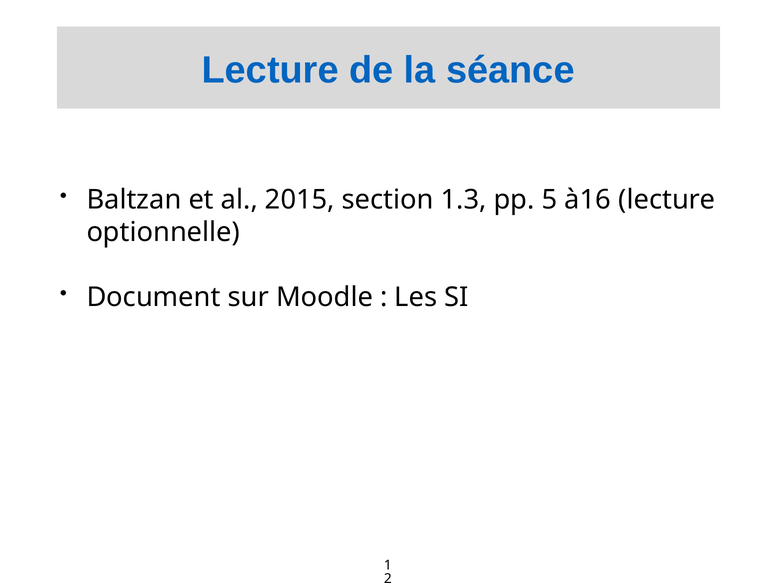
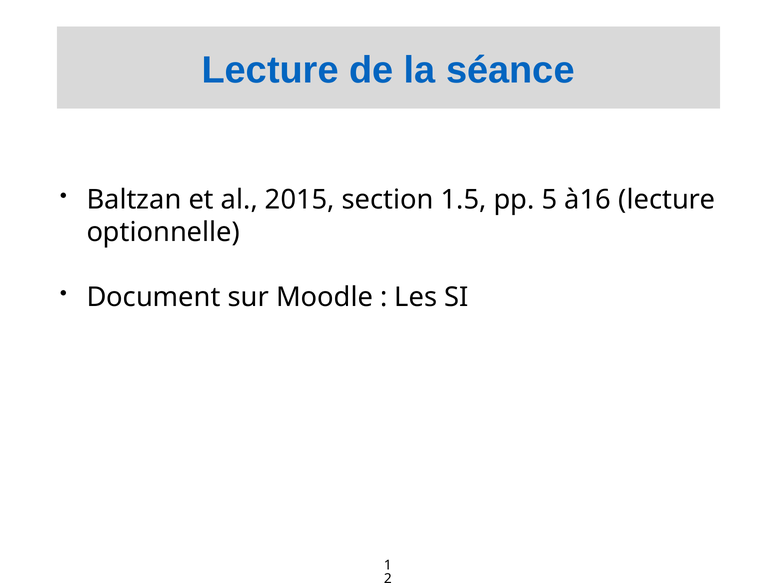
1.3: 1.3 -> 1.5 (464, 200)
